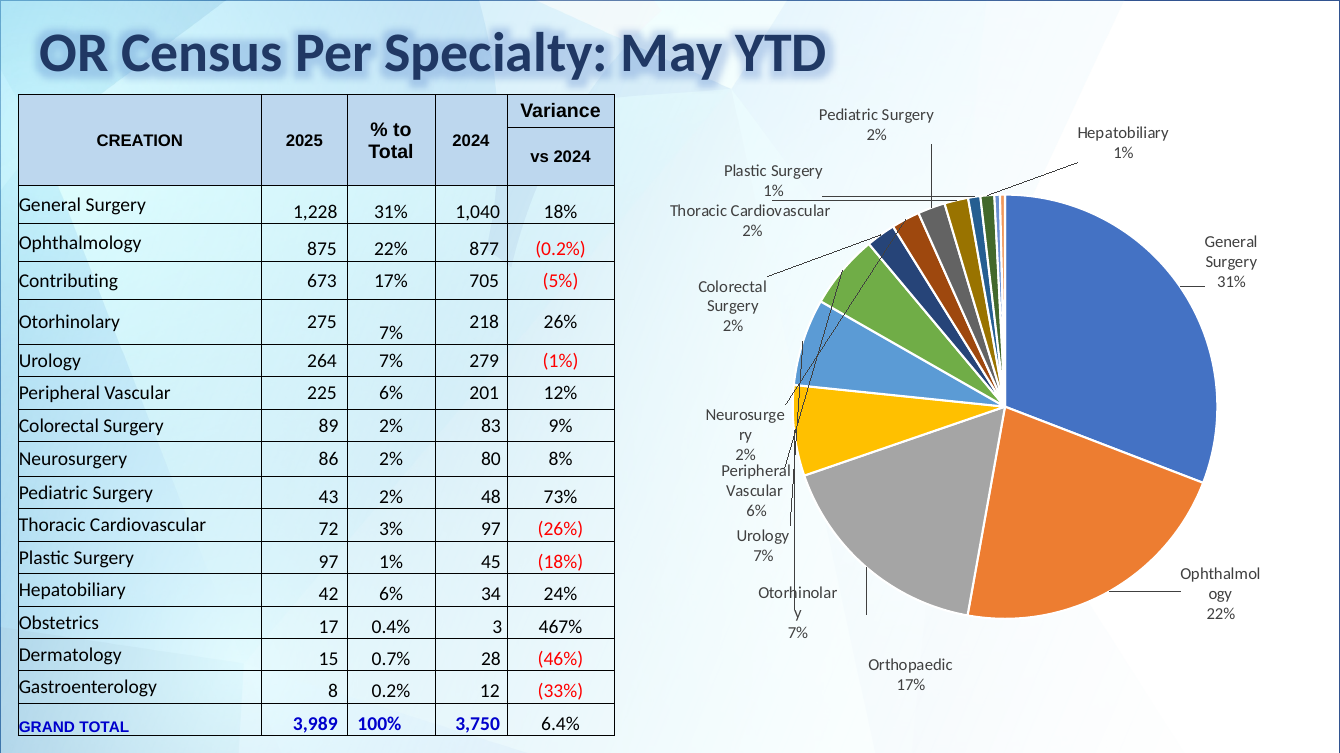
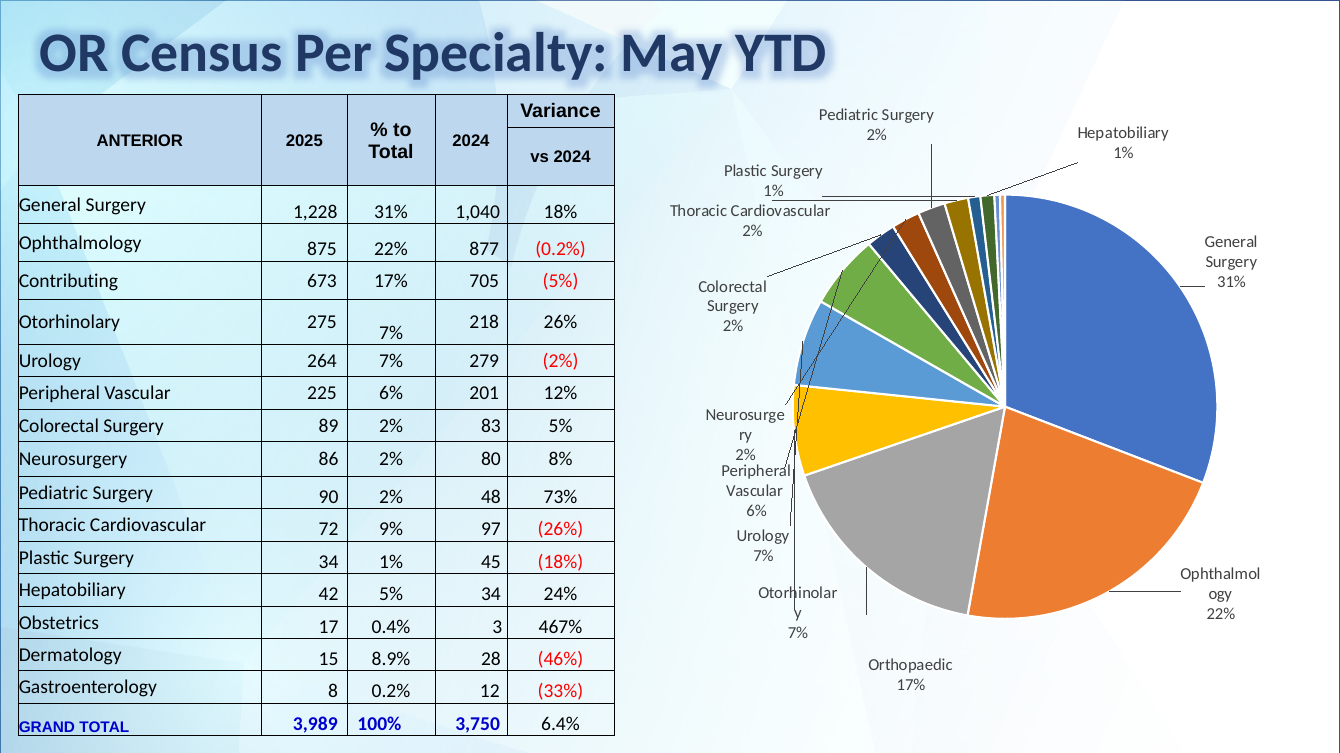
CREATION: CREATION -> ANTERIOR (140, 141)
279 1%: 1% -> 2% (561, 361)
83 9%: 9% -> 5% (561, 426)
43: 43 -> 90 (329, 498)
3%: 3% -> 9% (391, 530)
Surgery 97: 97 -> 34 (329, 562)
42 6%: 6% -> 5% (391, 595)
0.7%: 0.7% -> 8.9% (391, 660)
